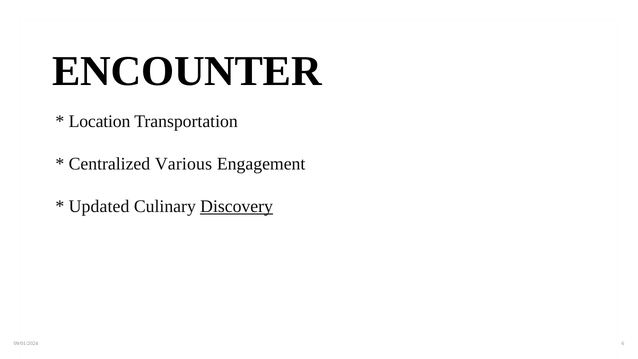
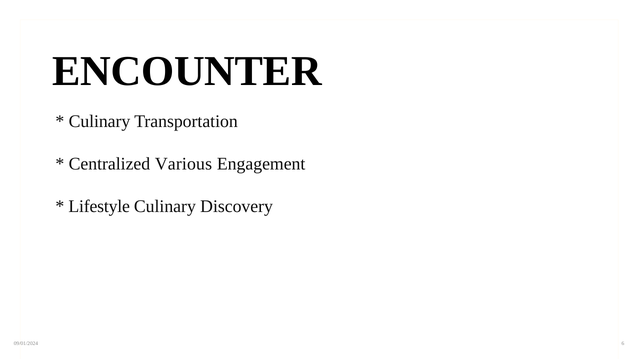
Location: Location -> Culinary (99, 121)
Updated: Updated -> Lifestyle (99, 206)
Discovery underline: present -> none (237, 206)
